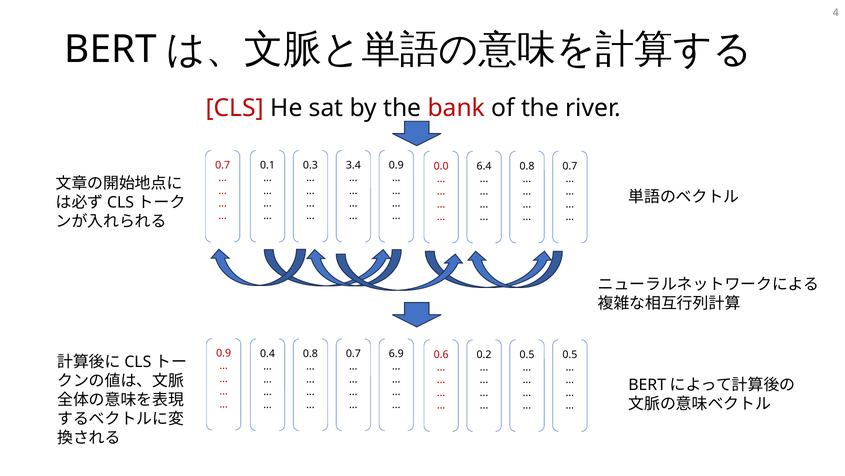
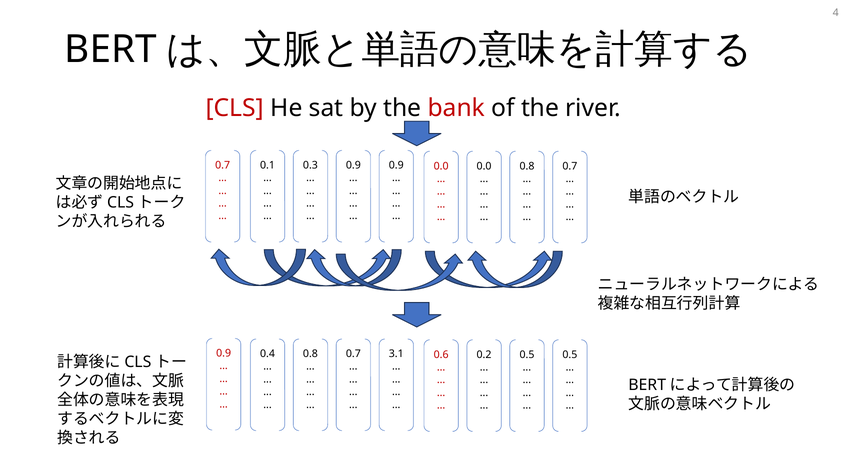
3.4: 3.4 -> 0.9 (353, 165)
6.4: 6.4 -> 0.0 (484, 166)
6.9: 6.9 -> 3.1 (396, 353)
